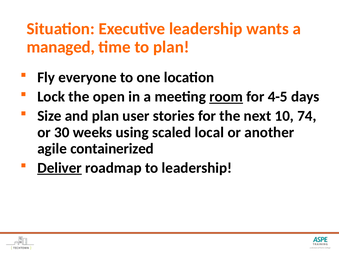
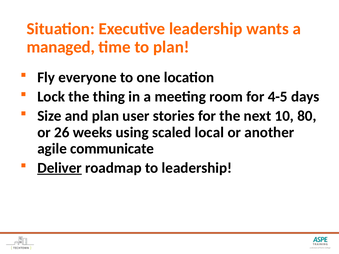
open: open -> thing (109, 97)
room underline: present -> none (226, 97)
74: 74 -> 80 (307, 116)
30: 30 -> 26 (62, 132)
containerized: containerized -> communicate (112, 149)
